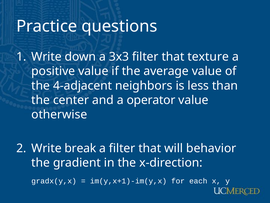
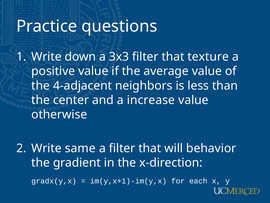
operator: operator -> increase (151, 100)
break: break -> same (80, 148)
